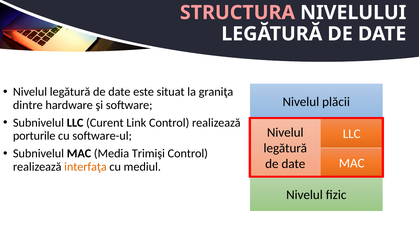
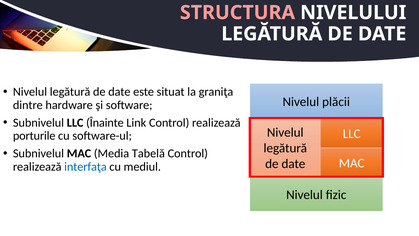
Curent: Curent -> Înainte (105, 123)
Trimişi: Trimişi -> Tabelă (148, 153)
interfaţa colour: orange -> blue (85, 167)
